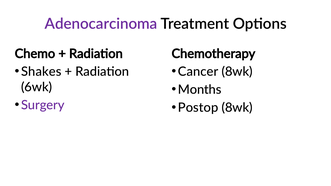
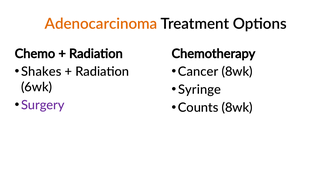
Adenocarcinoma colour: purple -> orange (101, 24)
Months: Months -> Syringe (200, 90)
Postop: Postop -> Counts (198, 108)
